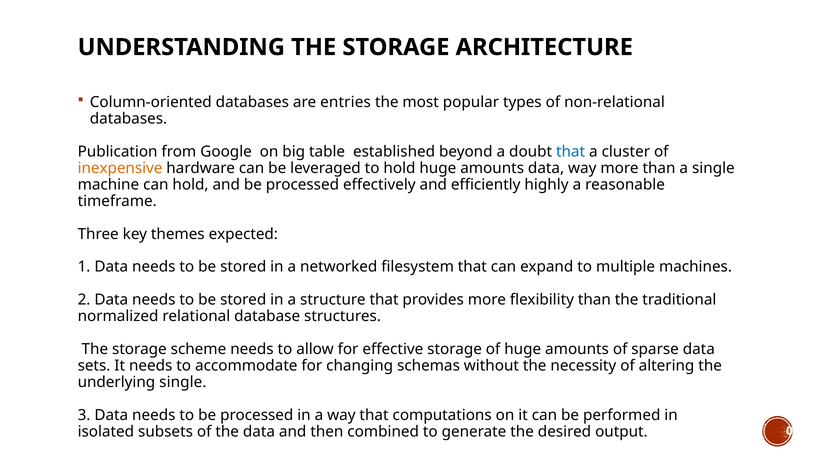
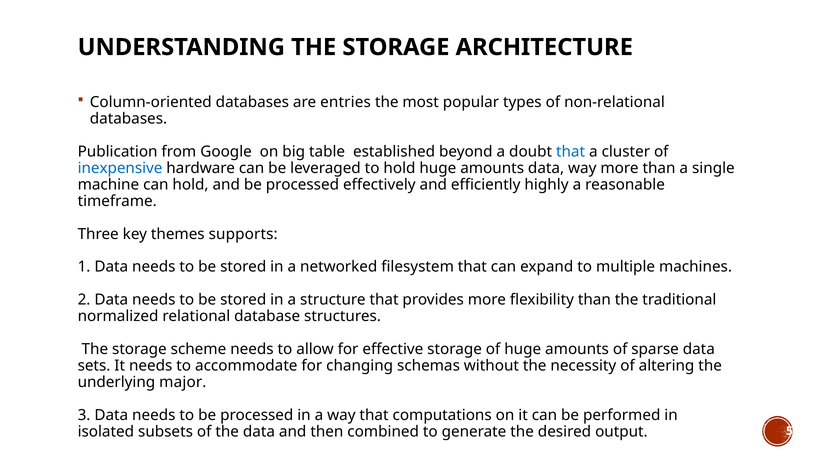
inexpensive colour: orange -> blue (120, 168)
expected: expected -> supports (243, 234)
underlying single: single -> major (183, 383)
0: 0 -> 5 (789, 431)
